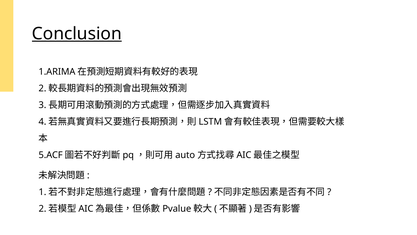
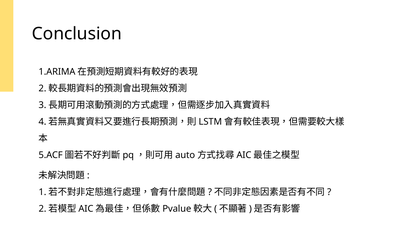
Conclusion underline: present -> none (77, 34)
